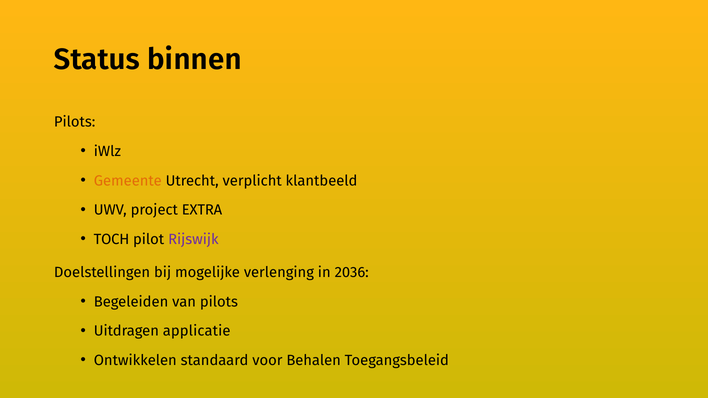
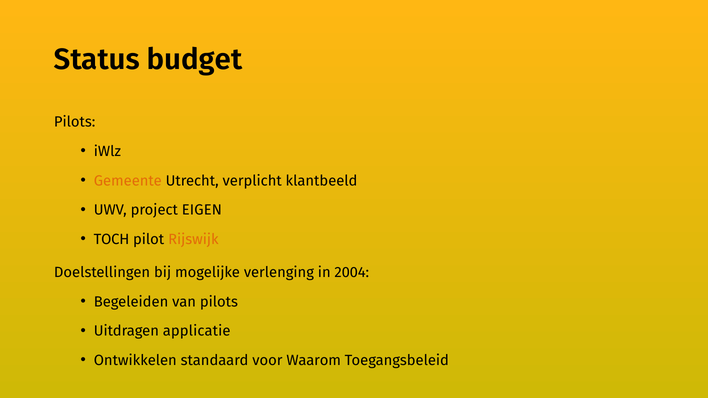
binnen: binnen -> budget (195, 59)
EXTRA: EXTRA -> EIGEN (202, 210)
Rijswijk colour: purple -> orange (193, 239)
2036: 2036 -> 2004 (352, 273)
Behalen: Behalen -> Waarom (314, 361)
